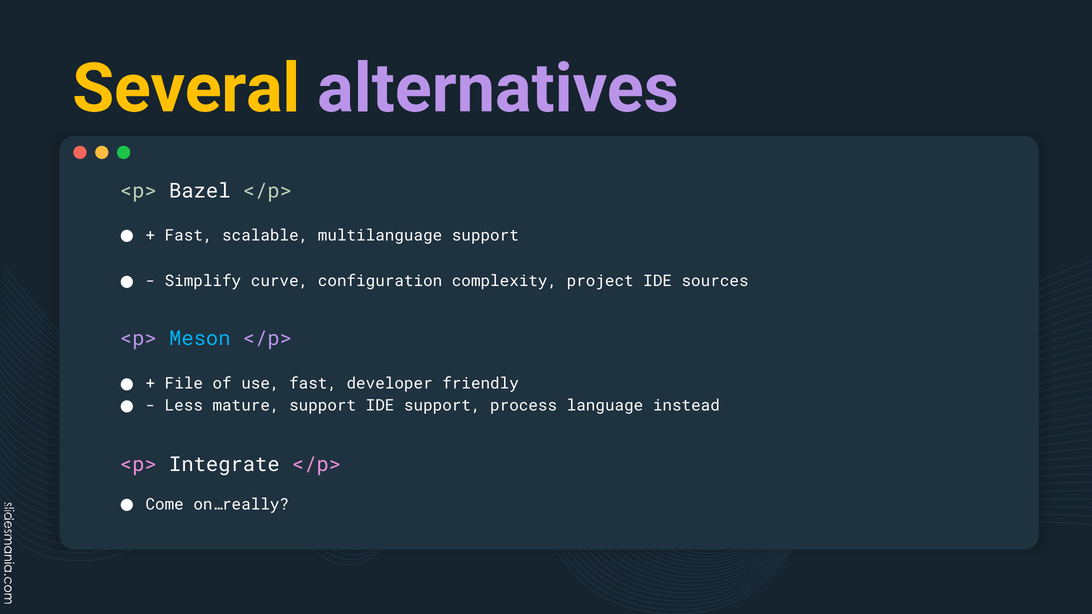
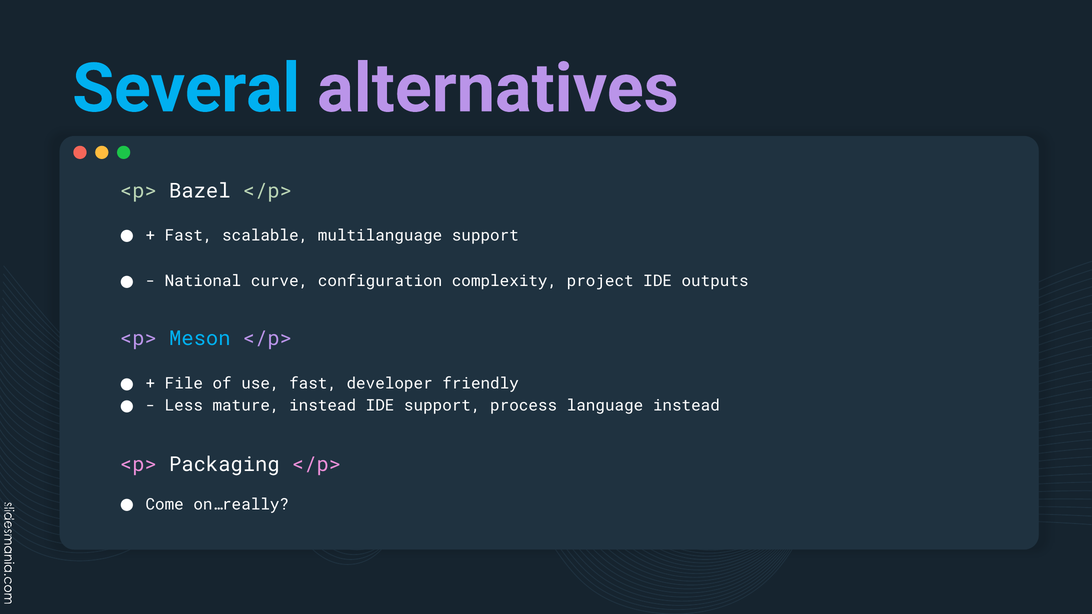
Several colour: yellow -> light blue (186, 89)
Simplify: Simplify -> National (203, 281)
sources: sources -> outputs (715, 281)
mature support: support -> instead (323, 406)
Integrate: Integrate -> Packaging (224, 465)
